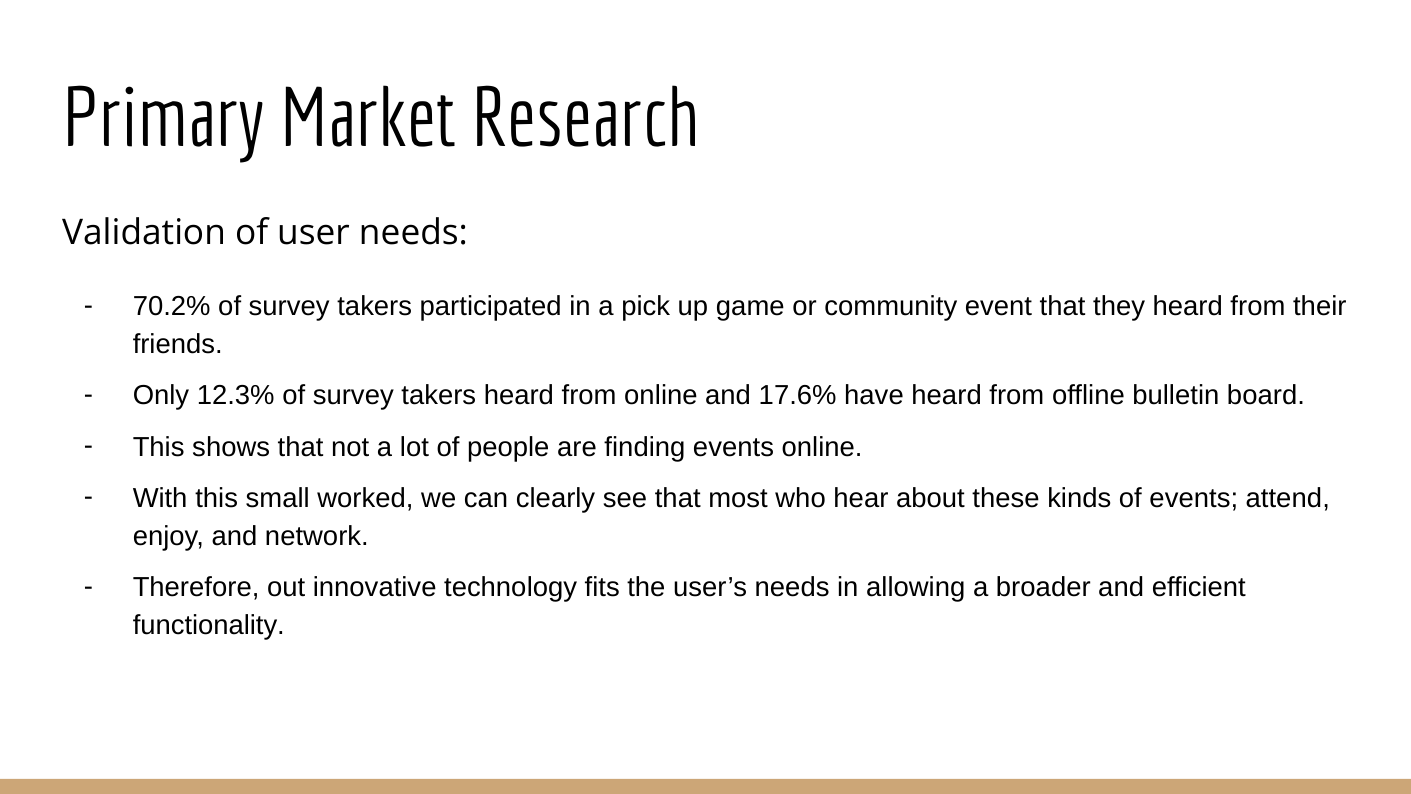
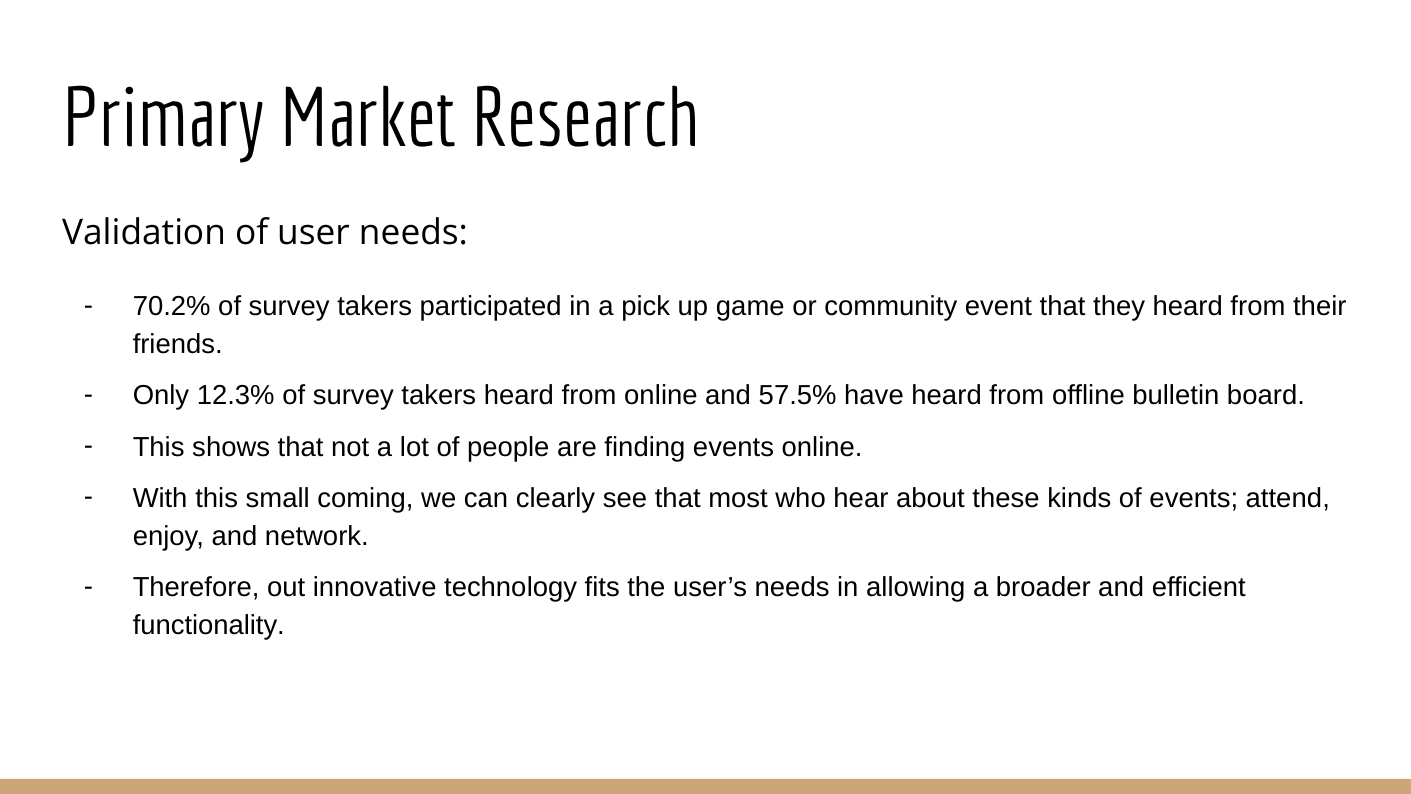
17.6%: 17.6% -> 57.5% (798, 396)
worked: worked -> coming (365, 498)
